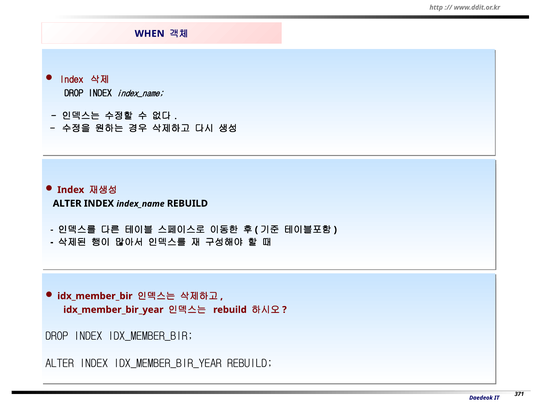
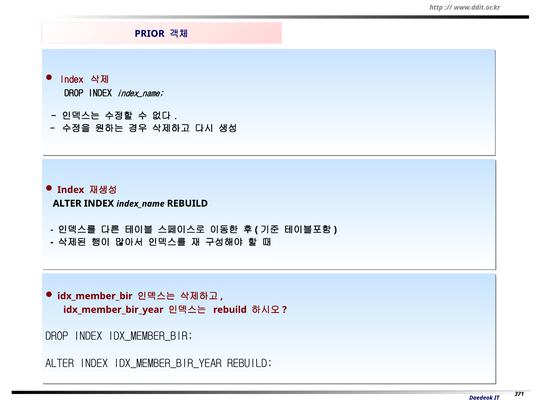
WHEN: WHEN -> PRIOR (150, 34)
